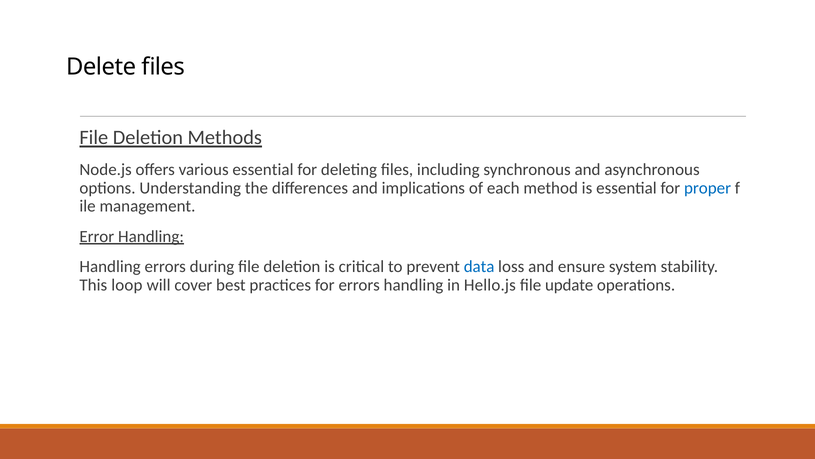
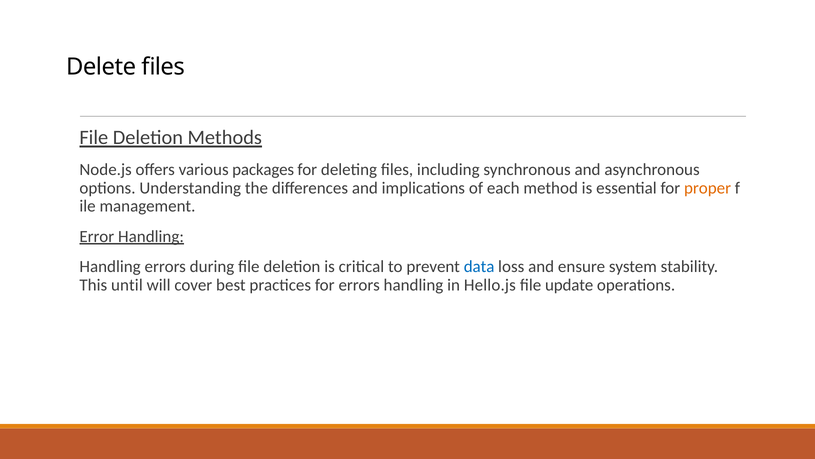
various essential: essential -> packages (263, 169)
proper colour: blue -> orange (708, 188)
loop: loop -> until (127, 285)
